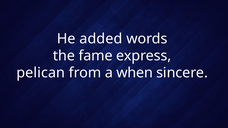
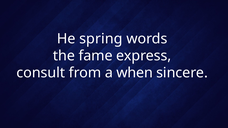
added: added -> spring (101, 39)
pelican: pelican -> consult (41, 73)
